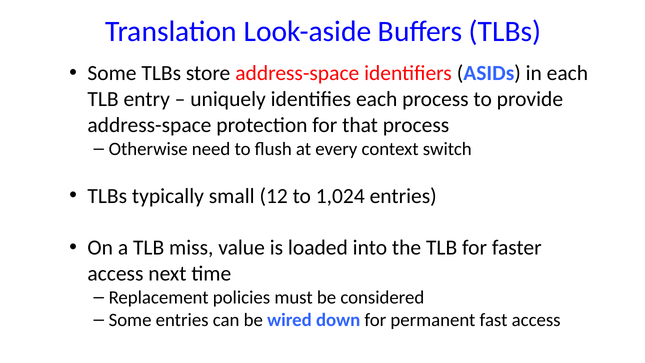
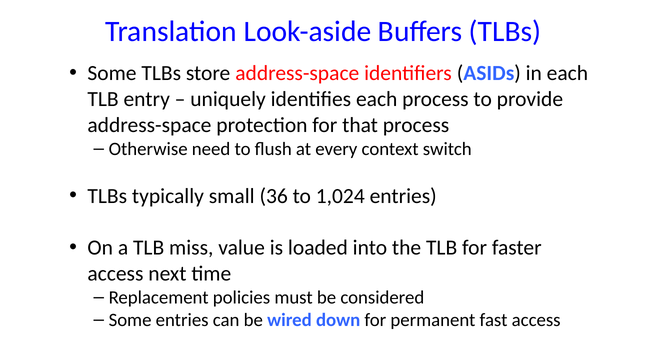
12: 12 -> 36 (274, 196)
